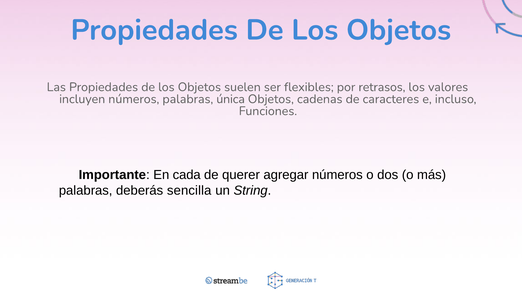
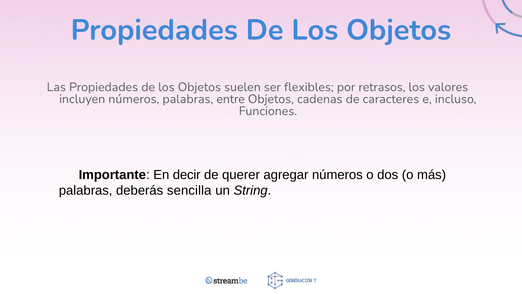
única: única -> entre (231, 99)
cada: cada -> decir (187, 175)
